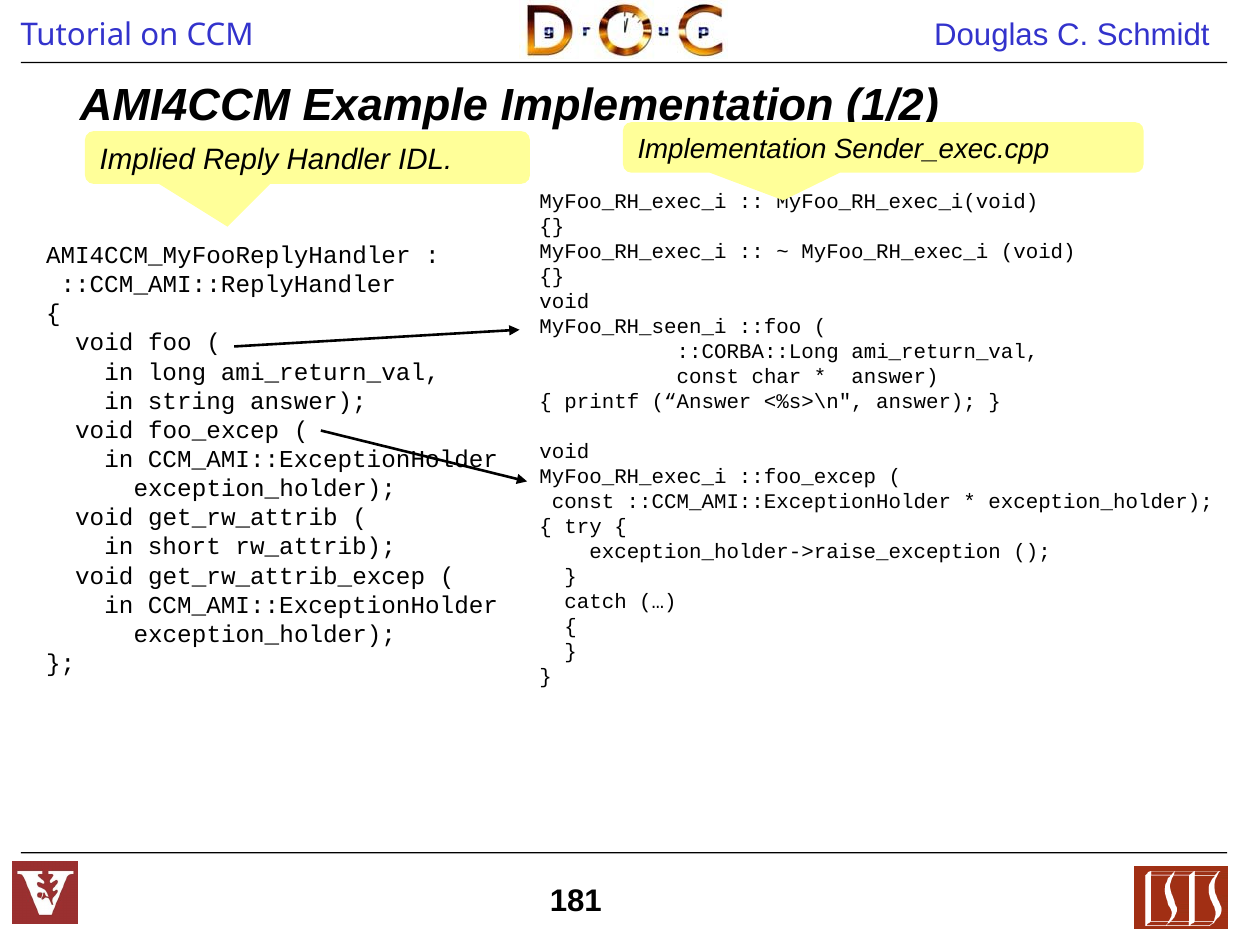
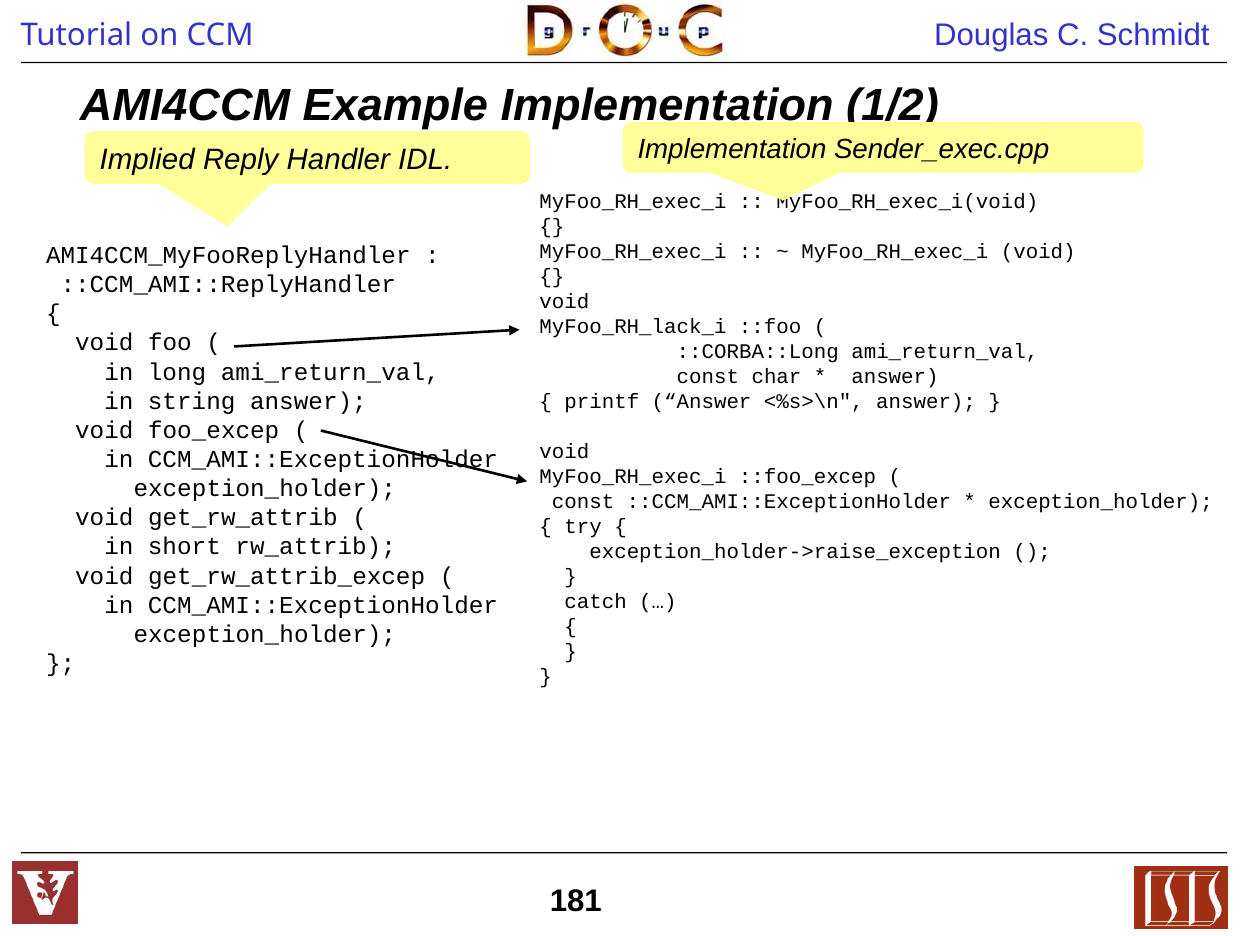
MyFoo_RH_seen_i: MyFoo_RH_seen_i -> MyFoo_RH_lack_i (633, 327)
